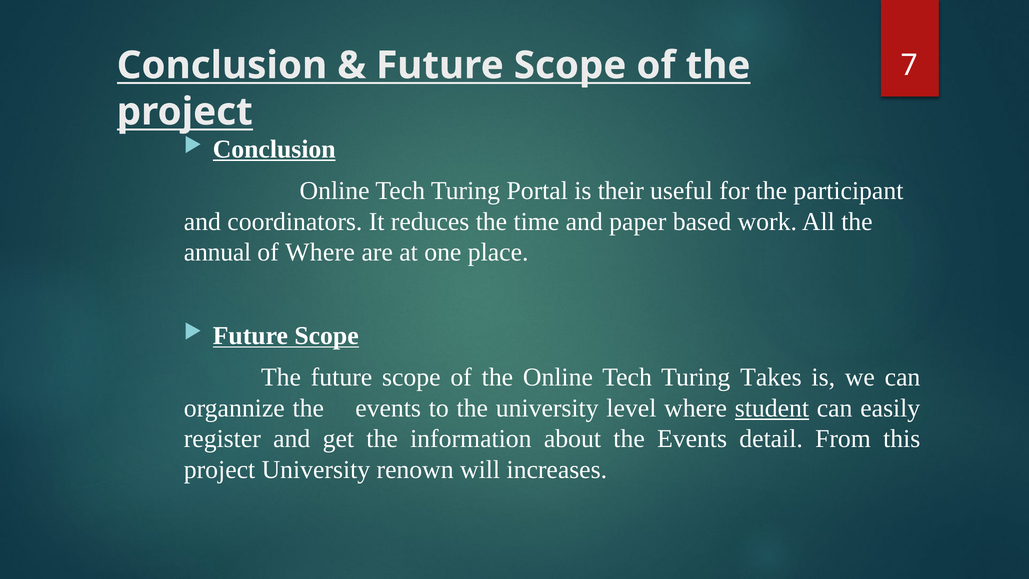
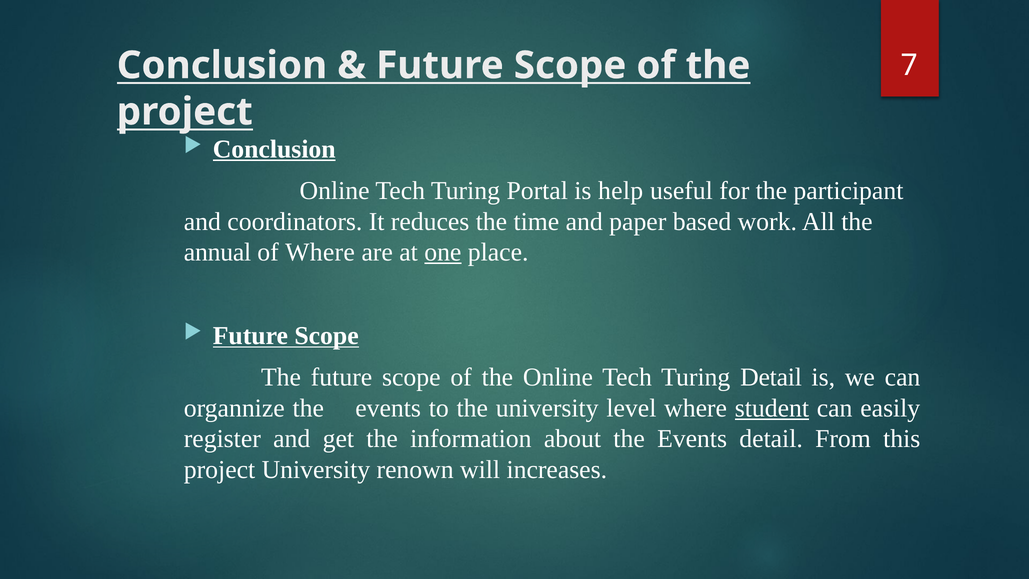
their: their -> help (621, 191)
one underline: none -> present (443, 252)
Turing Takes: Takes -> Detail (771, 377)
